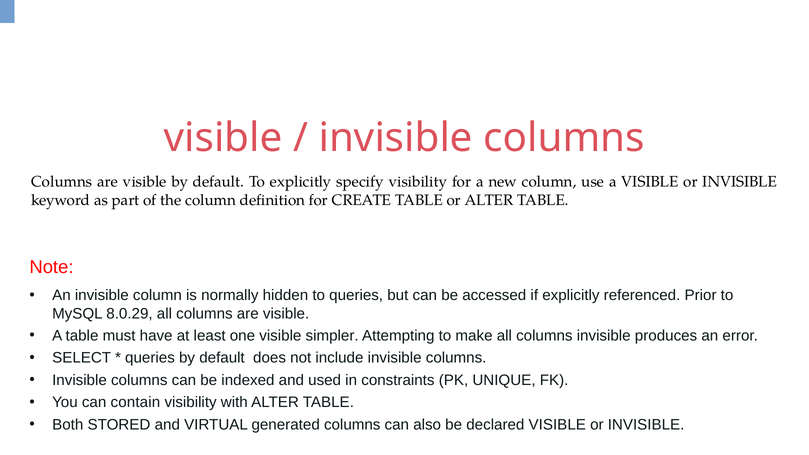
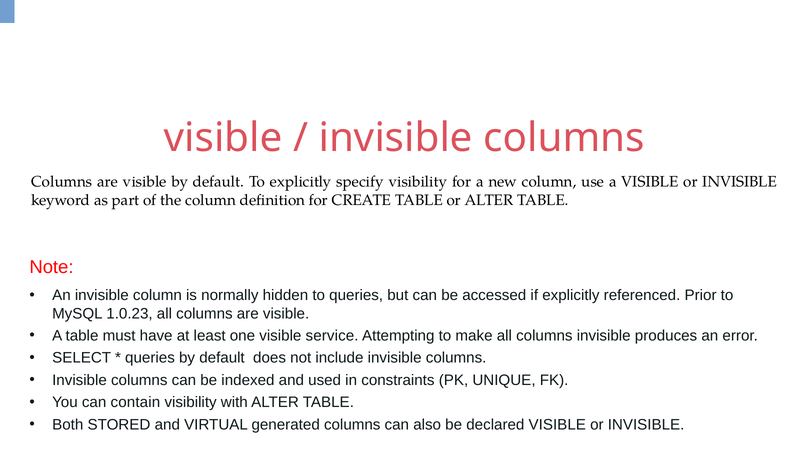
8.0.29: 8.0.29 -> 1.0.23 (129, 314)
simpler: simpler -> service (332, 336)
